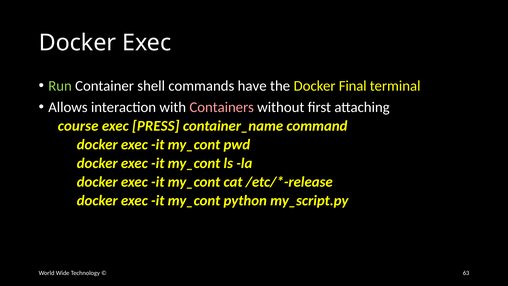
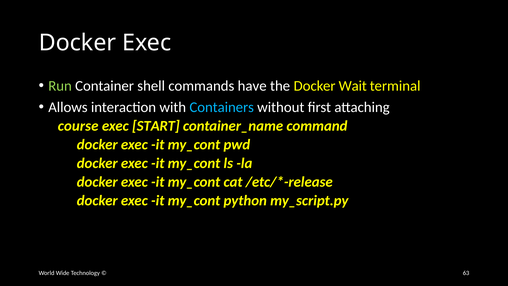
Final: Final -> Wait (353, 86)
Containers colour: pink -> light blue (222, 107)
PRESS: PRESS -> START (156, 126)
